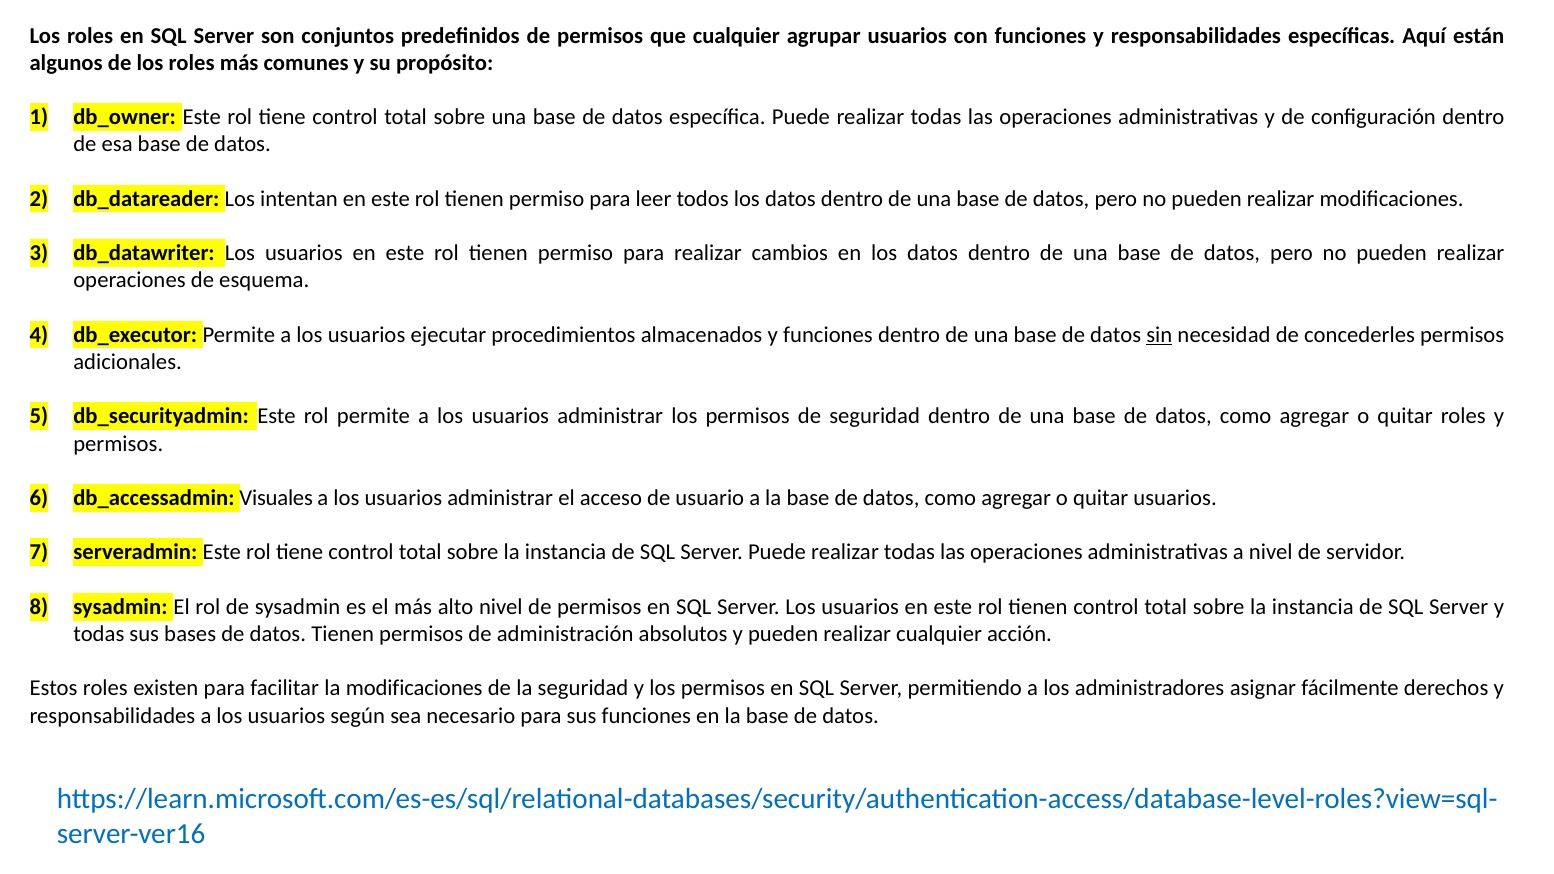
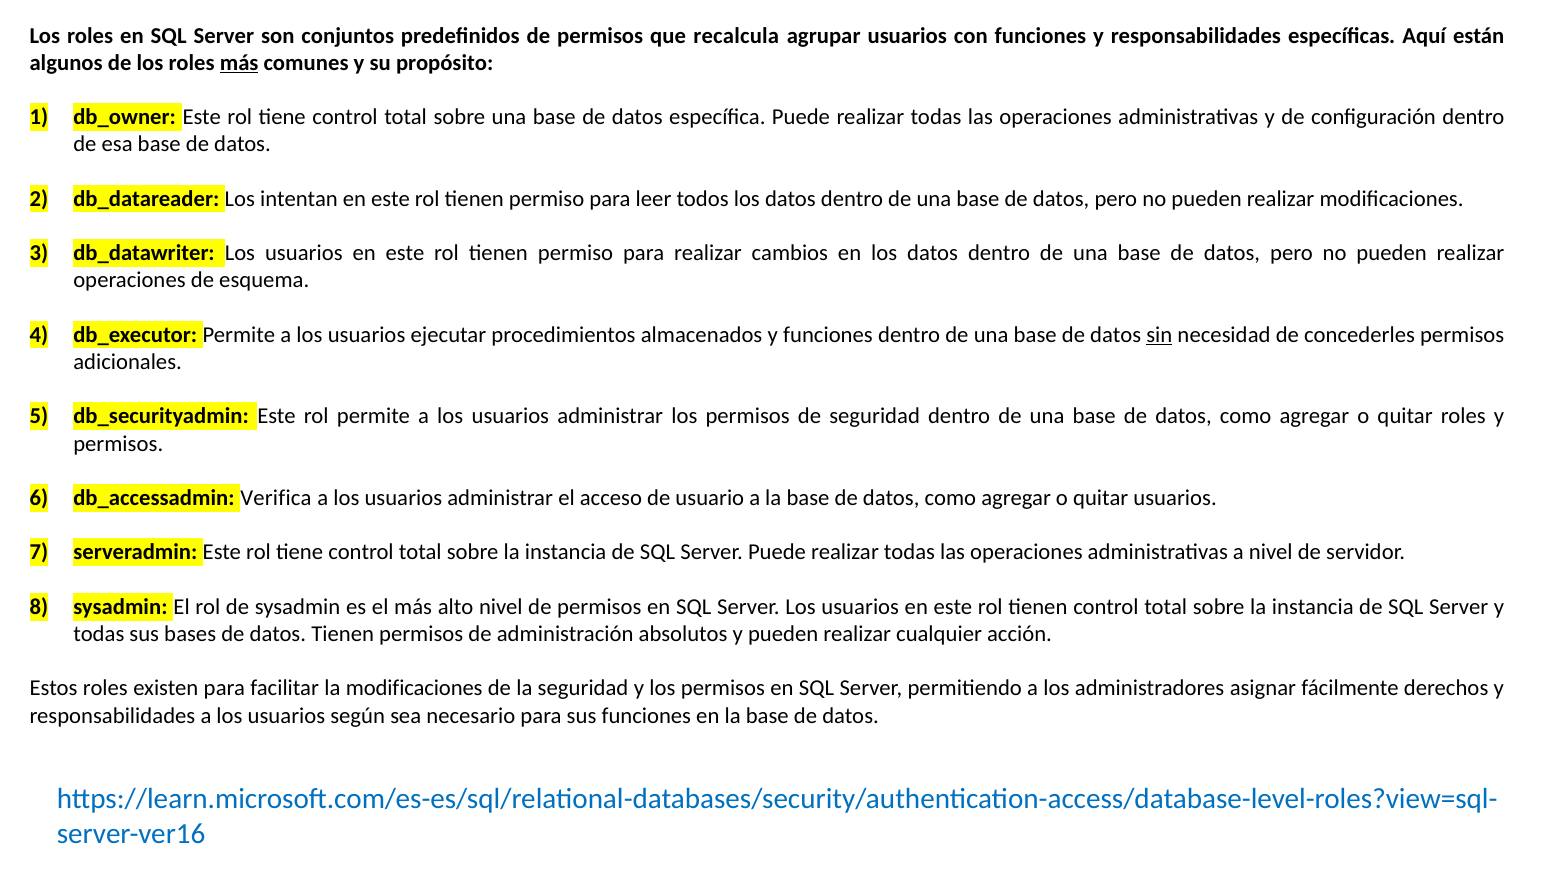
que cualquier: cualquier -> recalcula (736, 36)
más underline: none -> present (239, 63)
Visuales: Visuales -> Verifica (276, 498)
